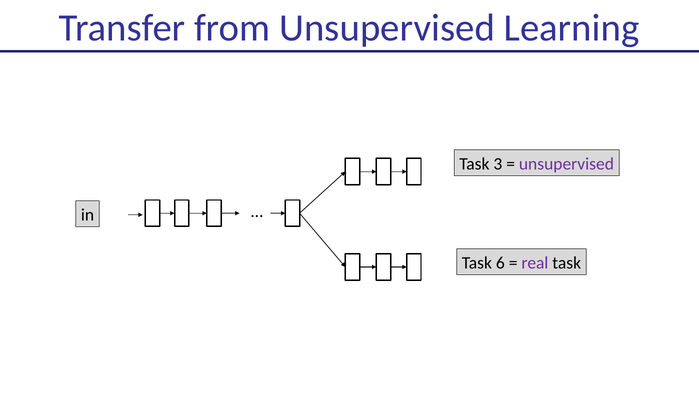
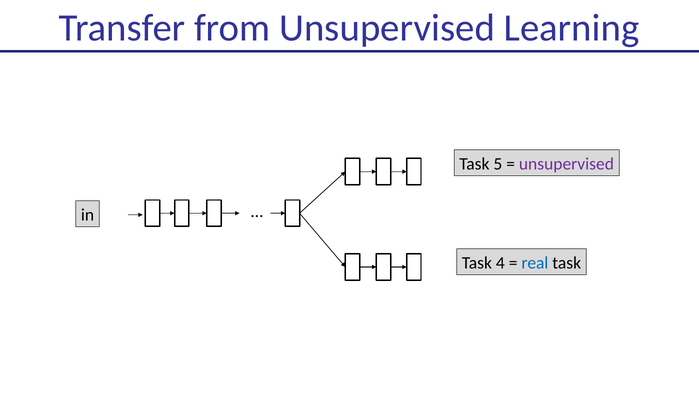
3: 3 -> 5 (498, 164)
6: 6 -> 4 (500, 263)
real colour: purple -> blue (535, 263)
